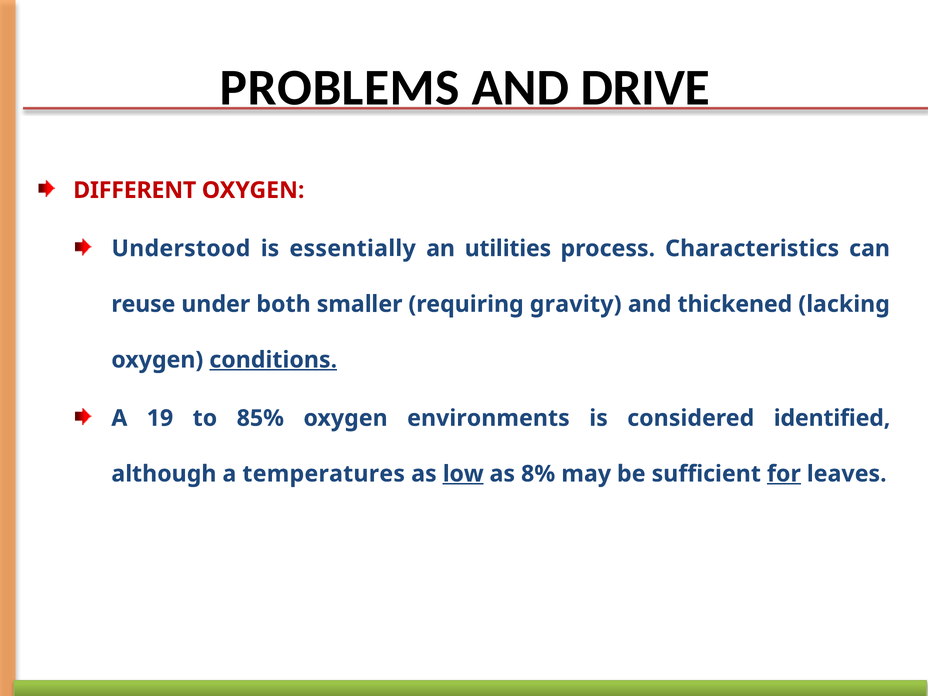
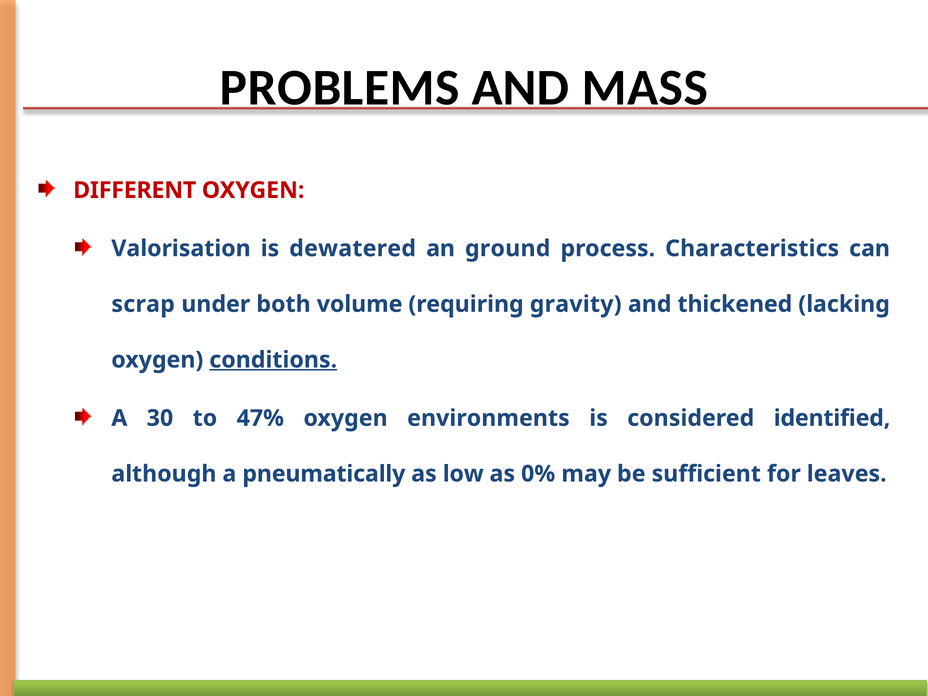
DRIVE: DRIVE -> MASS (645, 88)
Understood: Understood -> Valorisation (181, 249)
essentially: essentially -> dewatered (353, 249)
utilities: utilities -> ground (508, 249)
reuse: reuse -> scrap (143, 304)
smaller: smaller -> volume (360, 304)
19: 19 -> 30 (160, 418)
85%: 85% -> 47% (260, 418)
temperatures: temperatures -> pneumatically (324, 474)
low underline: present -> none (463, 474)
8%: 8% -> 0% (538, 474)
for underline: present -> none (784, 474)
